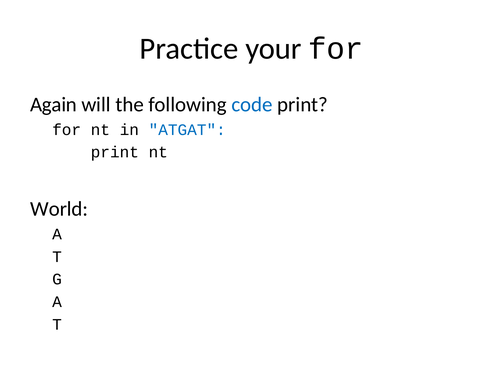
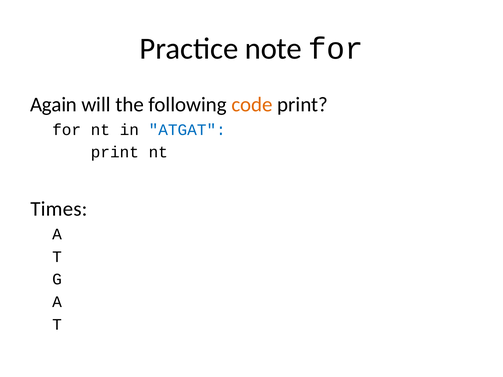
your: your -> note (273, 49)
code colour: blue -> orange (252, 105)
World: World -> Times (59, 209)
